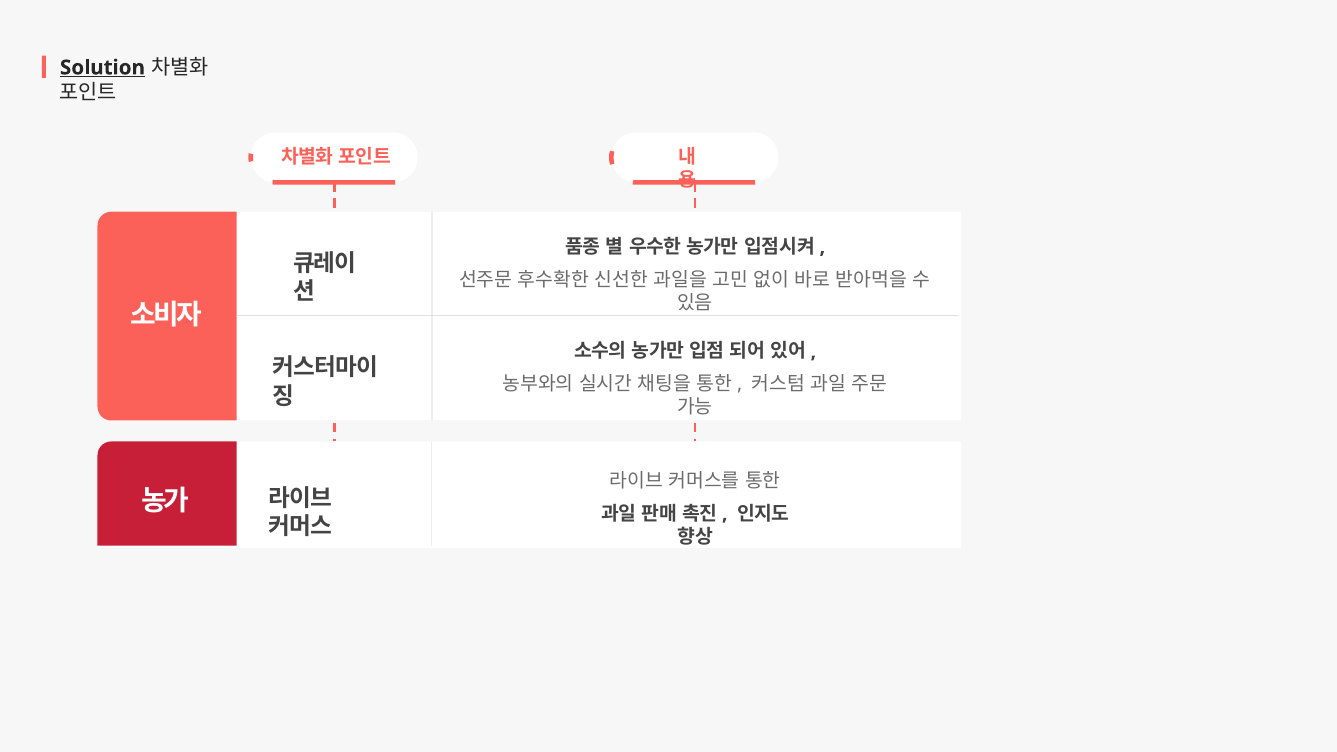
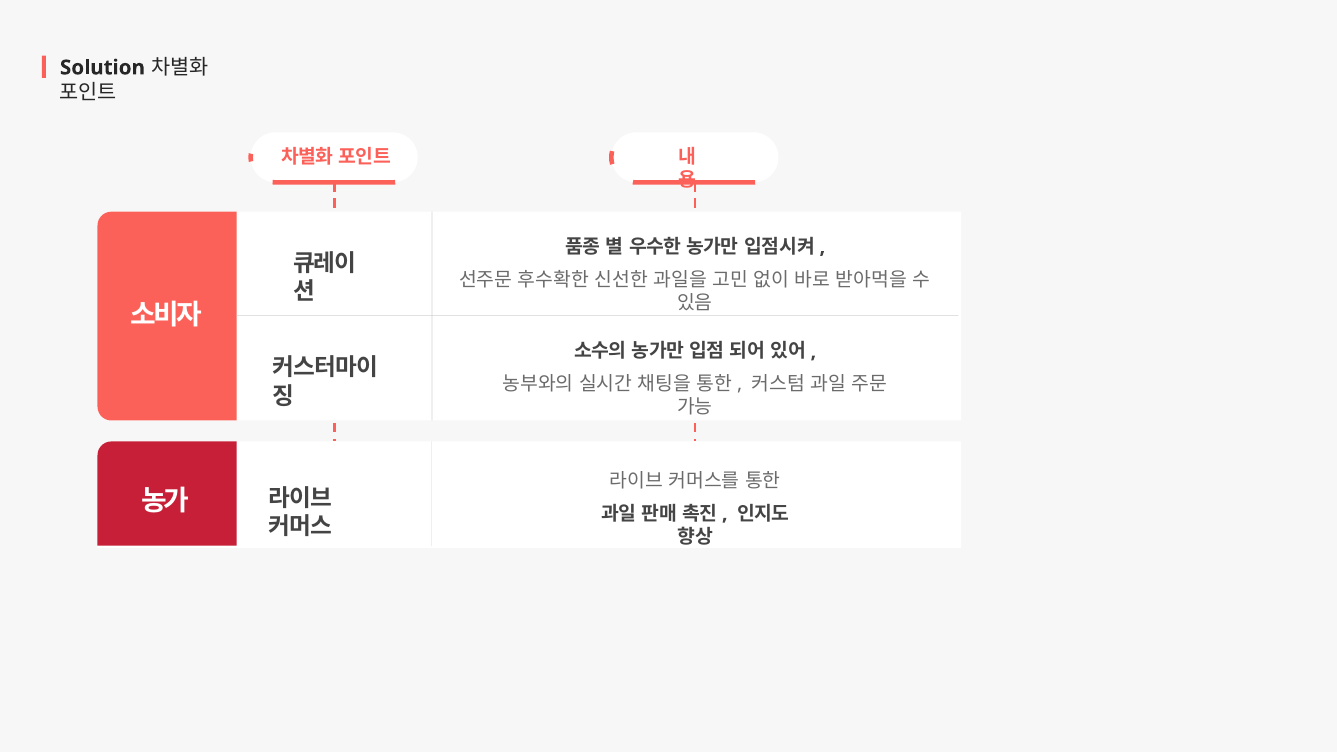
Solution underline: present -> none (102, 68)
